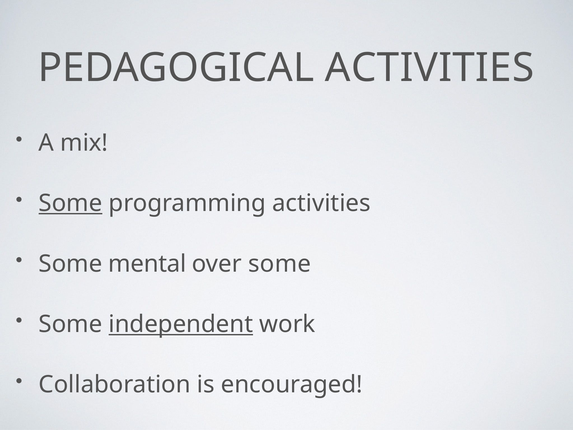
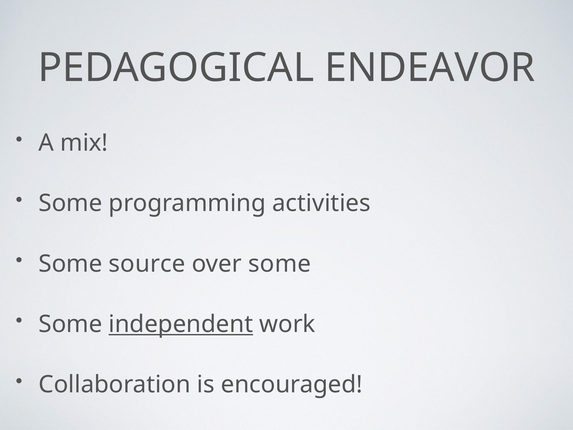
PEDAGOGICAL ACTIVITIES: ACTIVITIES -> ENDEAVOR (430, 68)
Some underline: present -> none (70, 203)
mental: mental -> source (147, 264)
